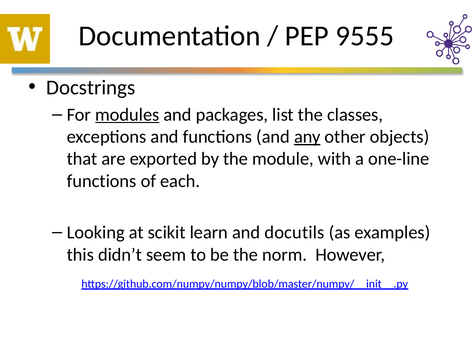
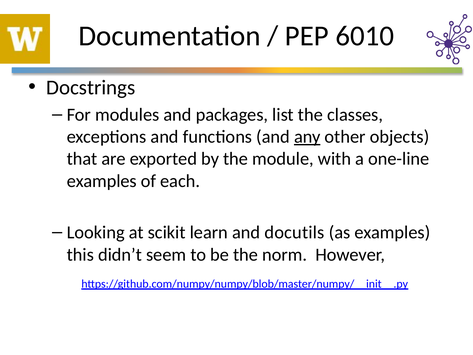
9555: 9555 -> 6010 (365, 36)
modules underline: present -> none (127, 115)
functions: functions -> examples (102, 181)
